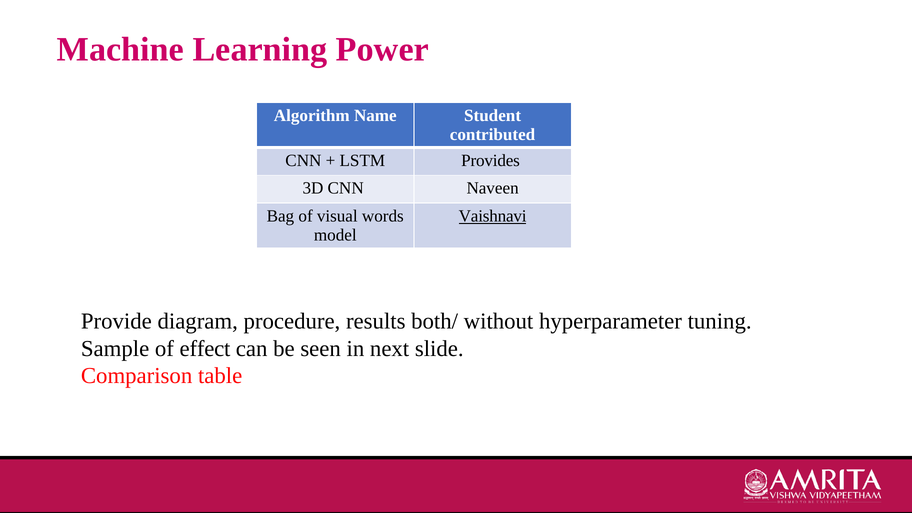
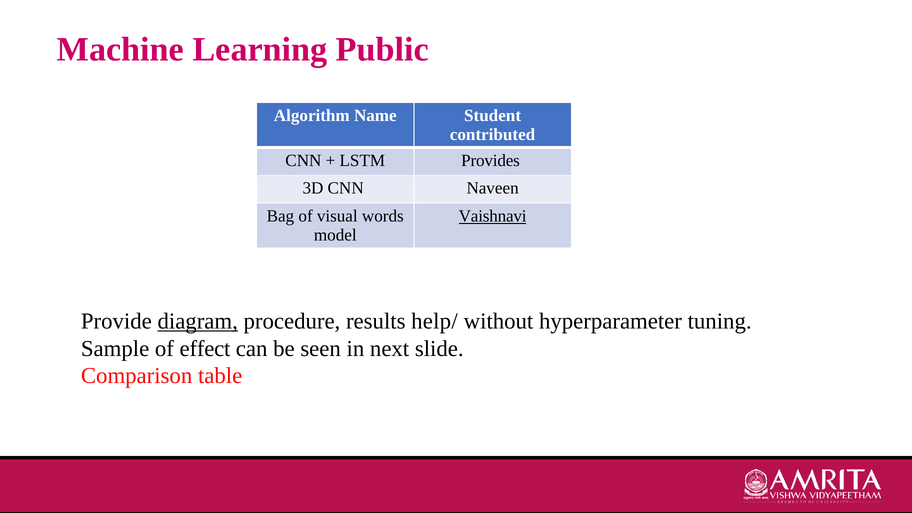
Power: Power -> Public (382, 49)
diagram underline: none -> present (198, 321)
both/: both/ -> help/ (434, 321)
